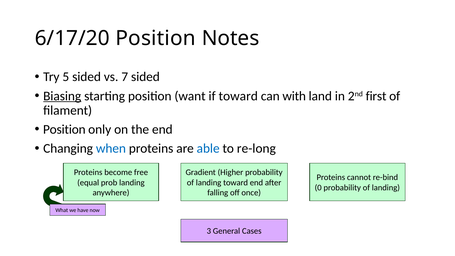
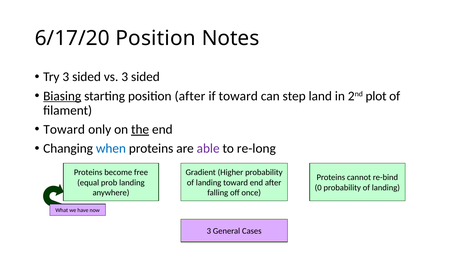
Try 5: 5 -> 3 (66, 77)
vs 7: 7 -> 3 (125, 77)
position want: want -> after (190, 96)
with: with -> step (294, 96)
first: first -> plot (376, 96)
Position: Position -> Toward (64, 129)
the underline: none -> present (140, 129)
able colour: blue -> purple (208, 148)
